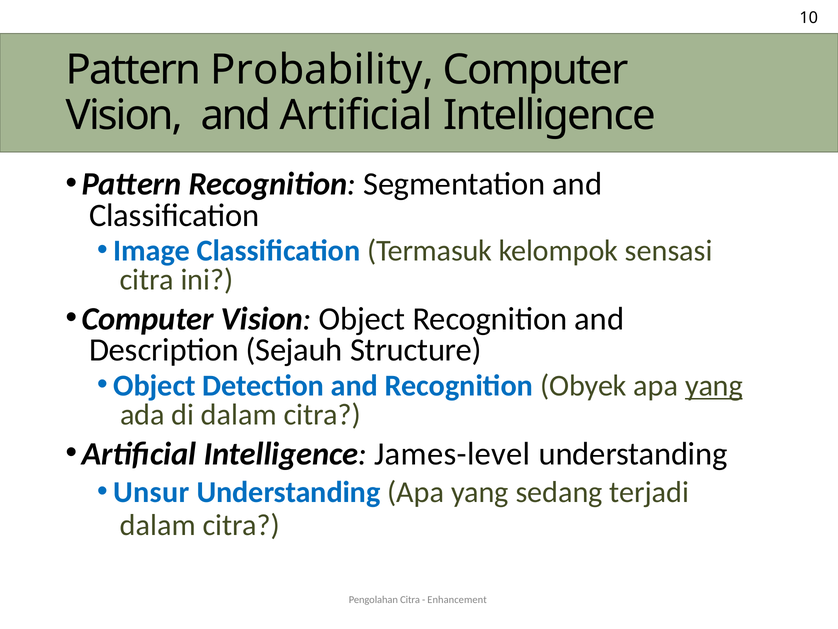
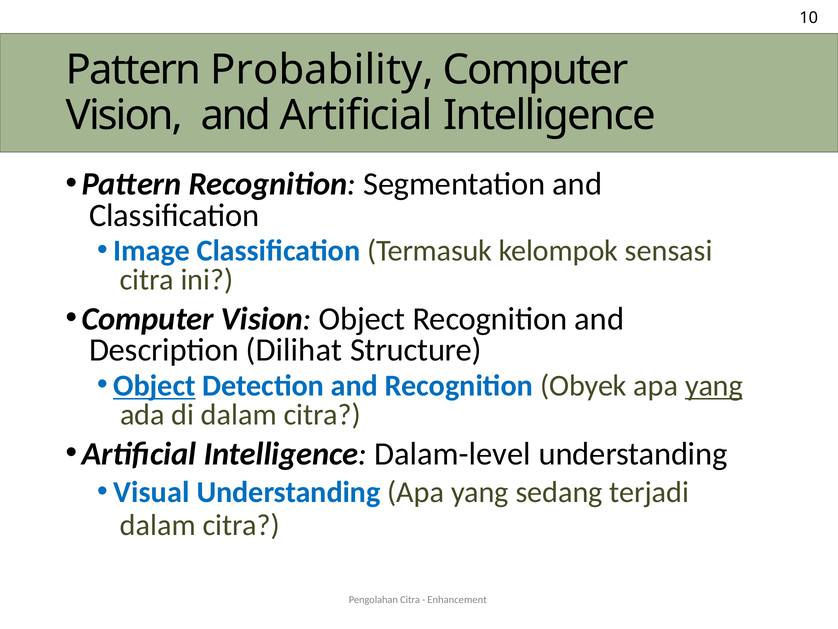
Sejauh: Sejauh -> Dilihat (294, 350)
Object underline: none -> present (154, 385)
James-level: James-level -> Dalam-level (452, 453)
Unsur: Unsur -> Visual (151, 492)
